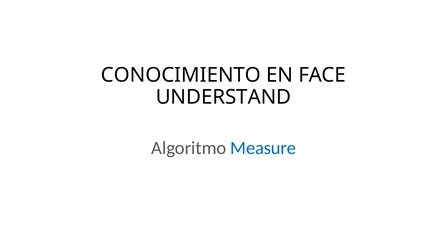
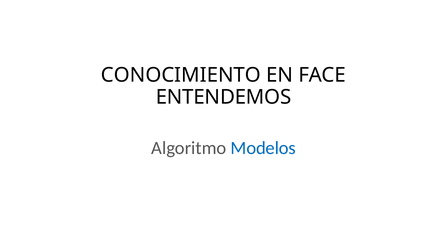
UNDERSTAND: UNDERSTAND -> ENTENDEMOS (224, 97)
Measure: Measure -> Modelos (263, 148)
